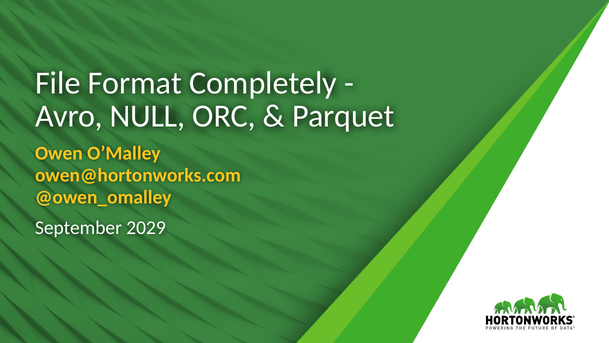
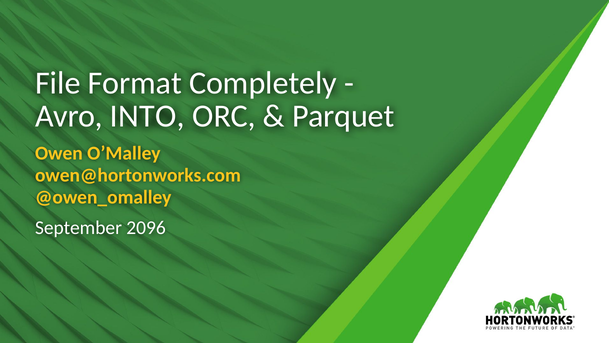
NULL: NULL -> INTO (147, 116)
2029: 2029 -> 2096 (146, 228)
